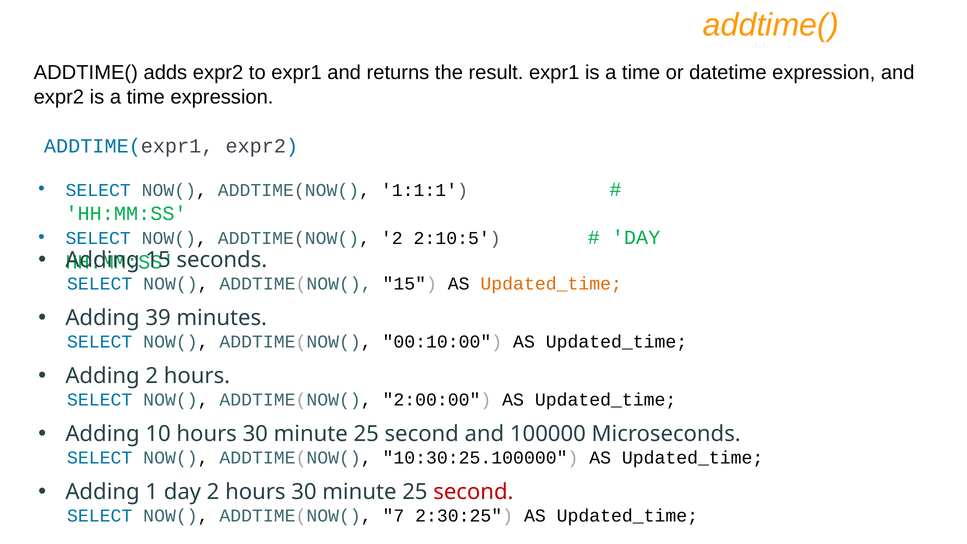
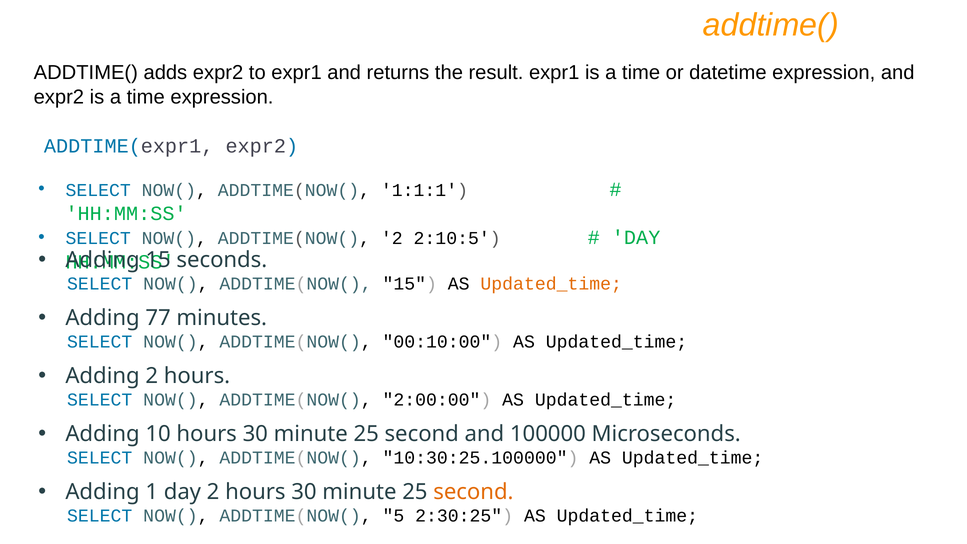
39: 39 -> 77 (158, 318)
second colour: red -> orange (473, 492)
7: 7 -> 5 (393, 516)
